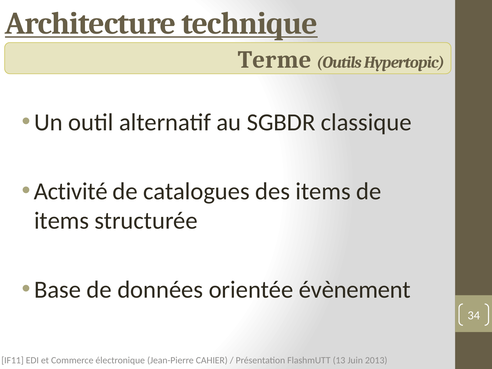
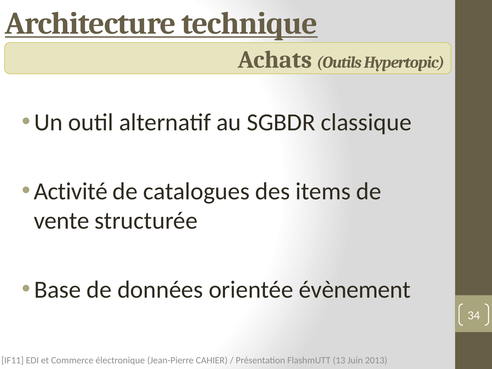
Terme: Terme -> Achats (275, 60)
items: items -> vente (62, 221)
